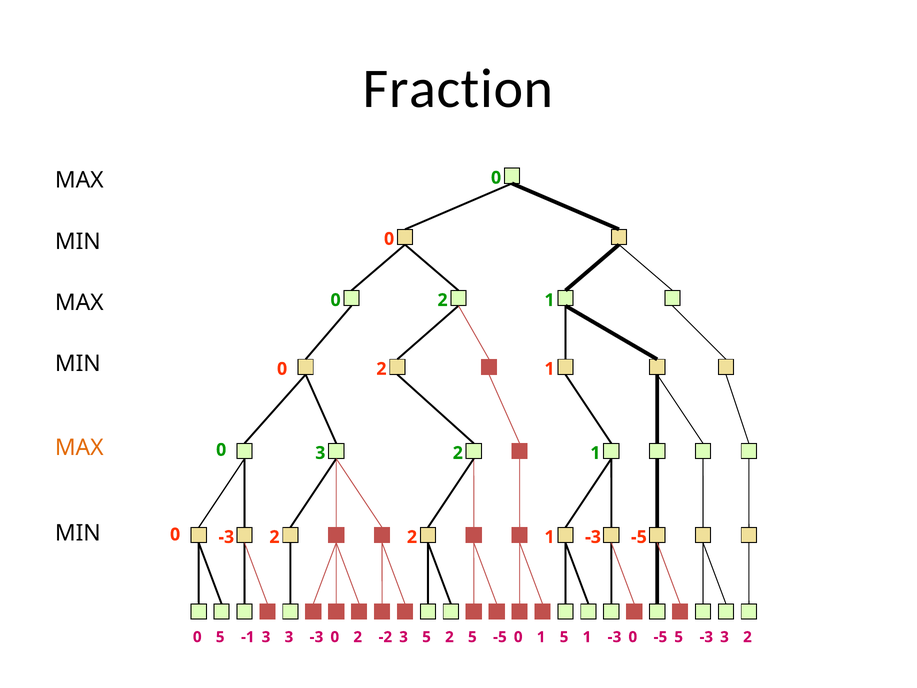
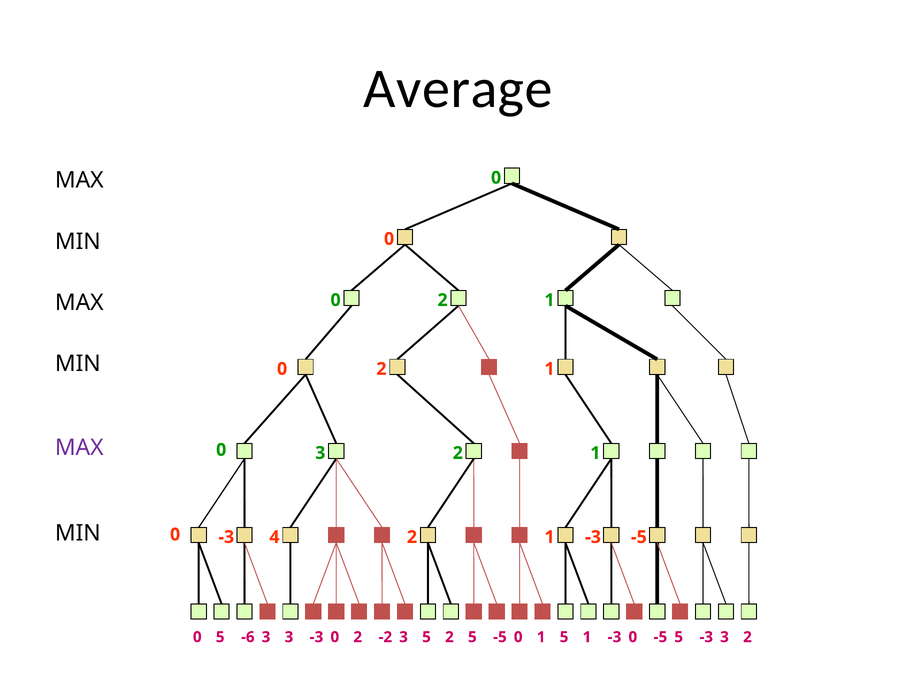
Fraction: Fraction -> Average (458, 89)
MAX colour: orange -> purple (79, 448)
-3 2: 2 -> 4 (274, 537)
-1: -1 -> -6 (248, 637)
